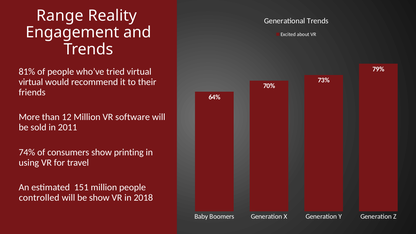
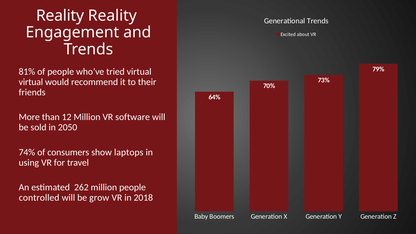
Range: Range -> Reality (60, 16)
2011: 2011 -> 2050 (68, 127)
printing: printing -> laptops (129, 152)
151: 151 -> 262 (81, 187)
be show: show -> grow (99, 198)
